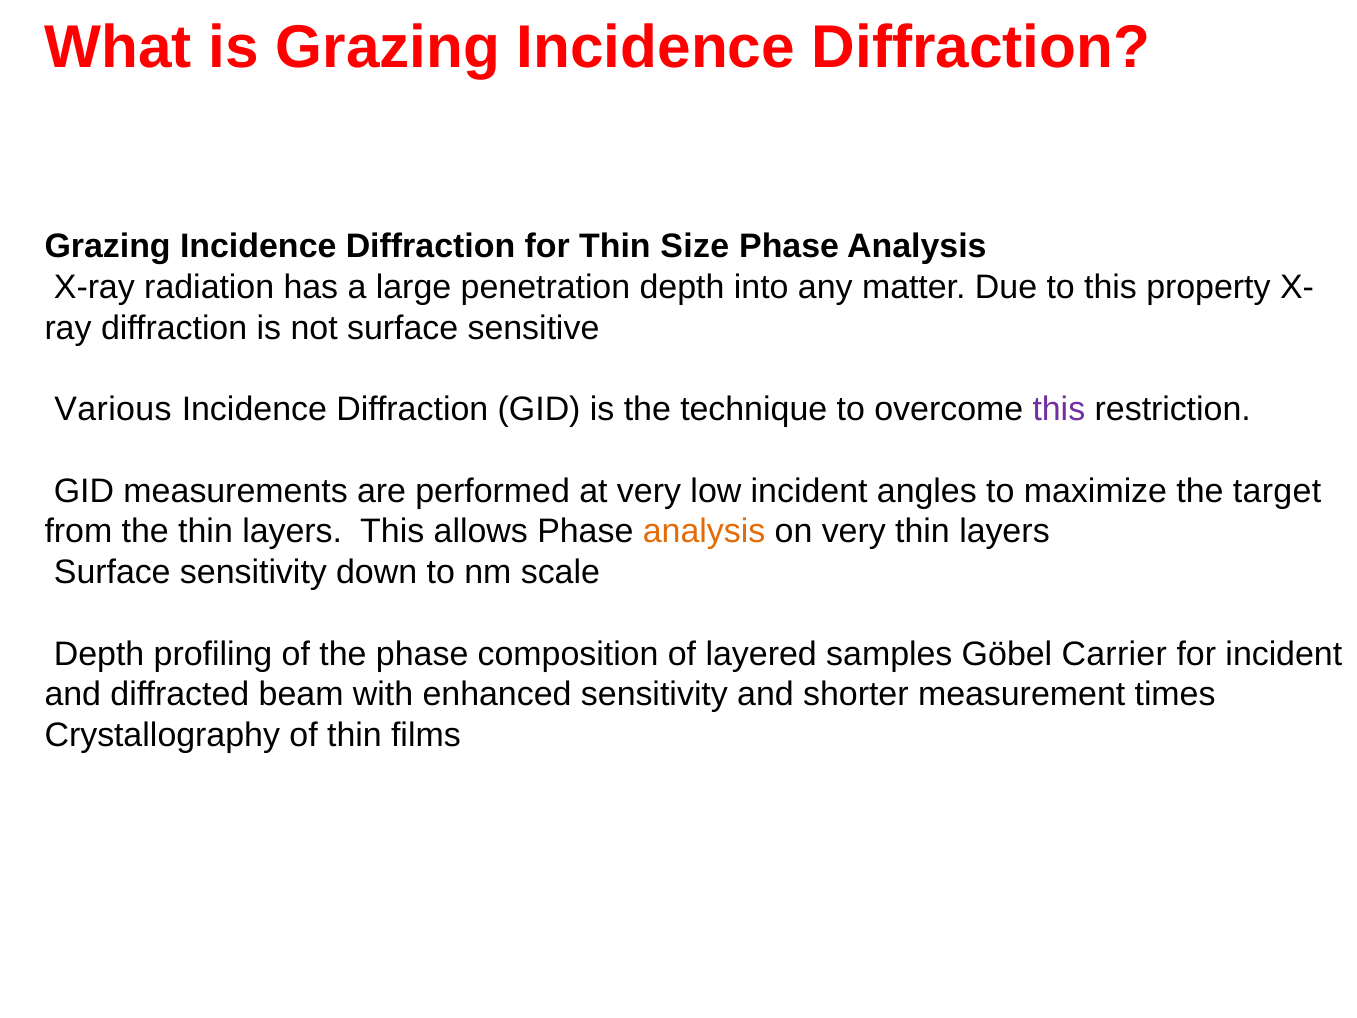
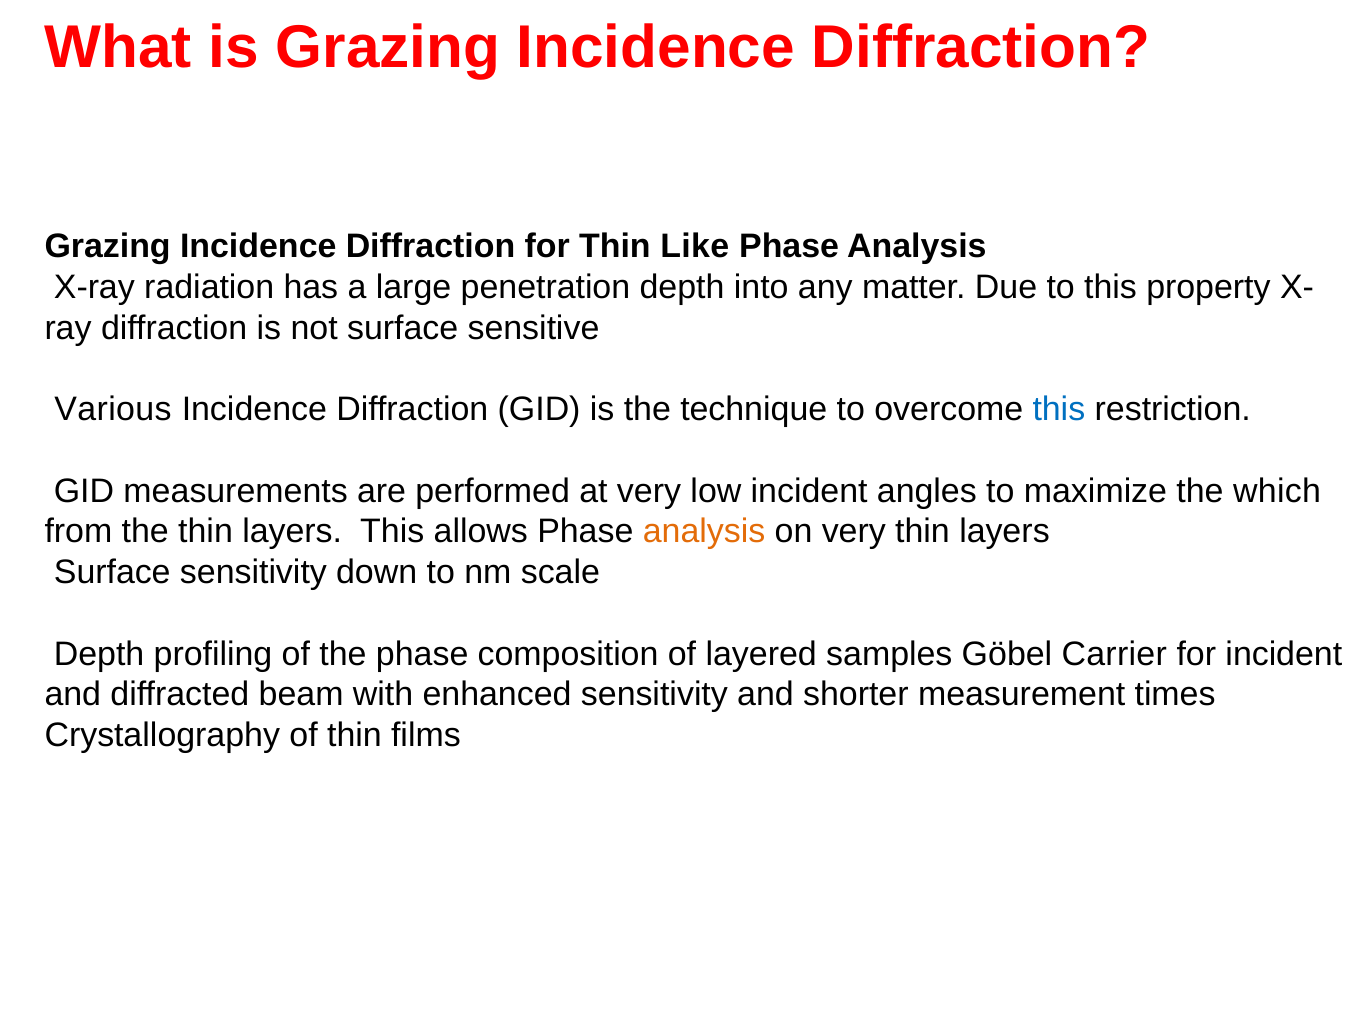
Size: Size -> Like (695, 247)
this colour: purple -> blue (1059, 409)
target: target -> which (1277, 491)
